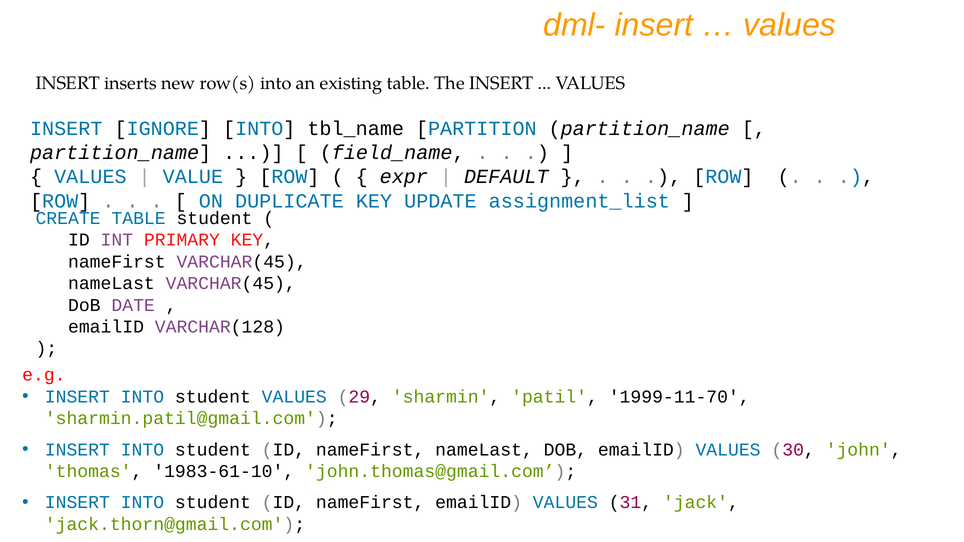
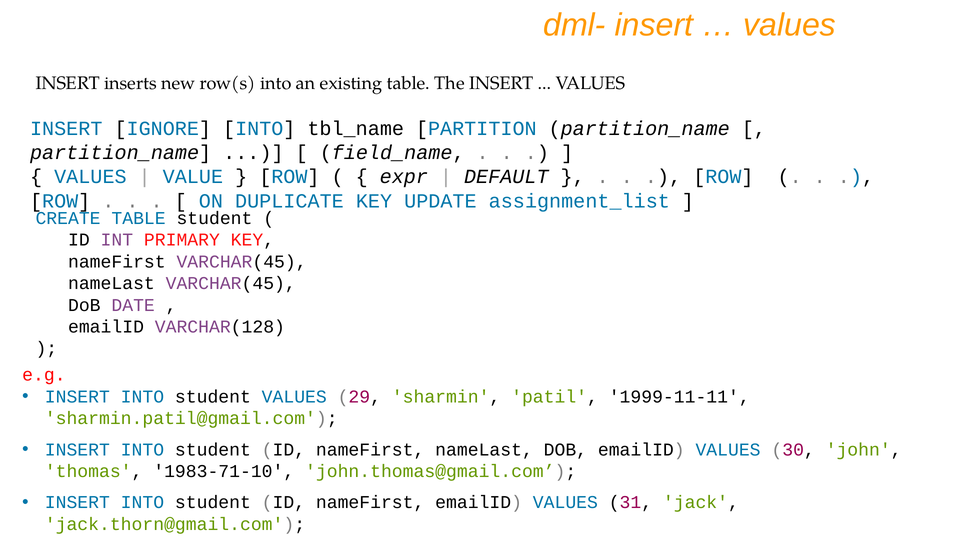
1999-11-70: 1999-11-70 -> 1999-11-11 (679, 397)
1983-61-10: 1983-61-10 -> 1983-71-10 (224, 471)
